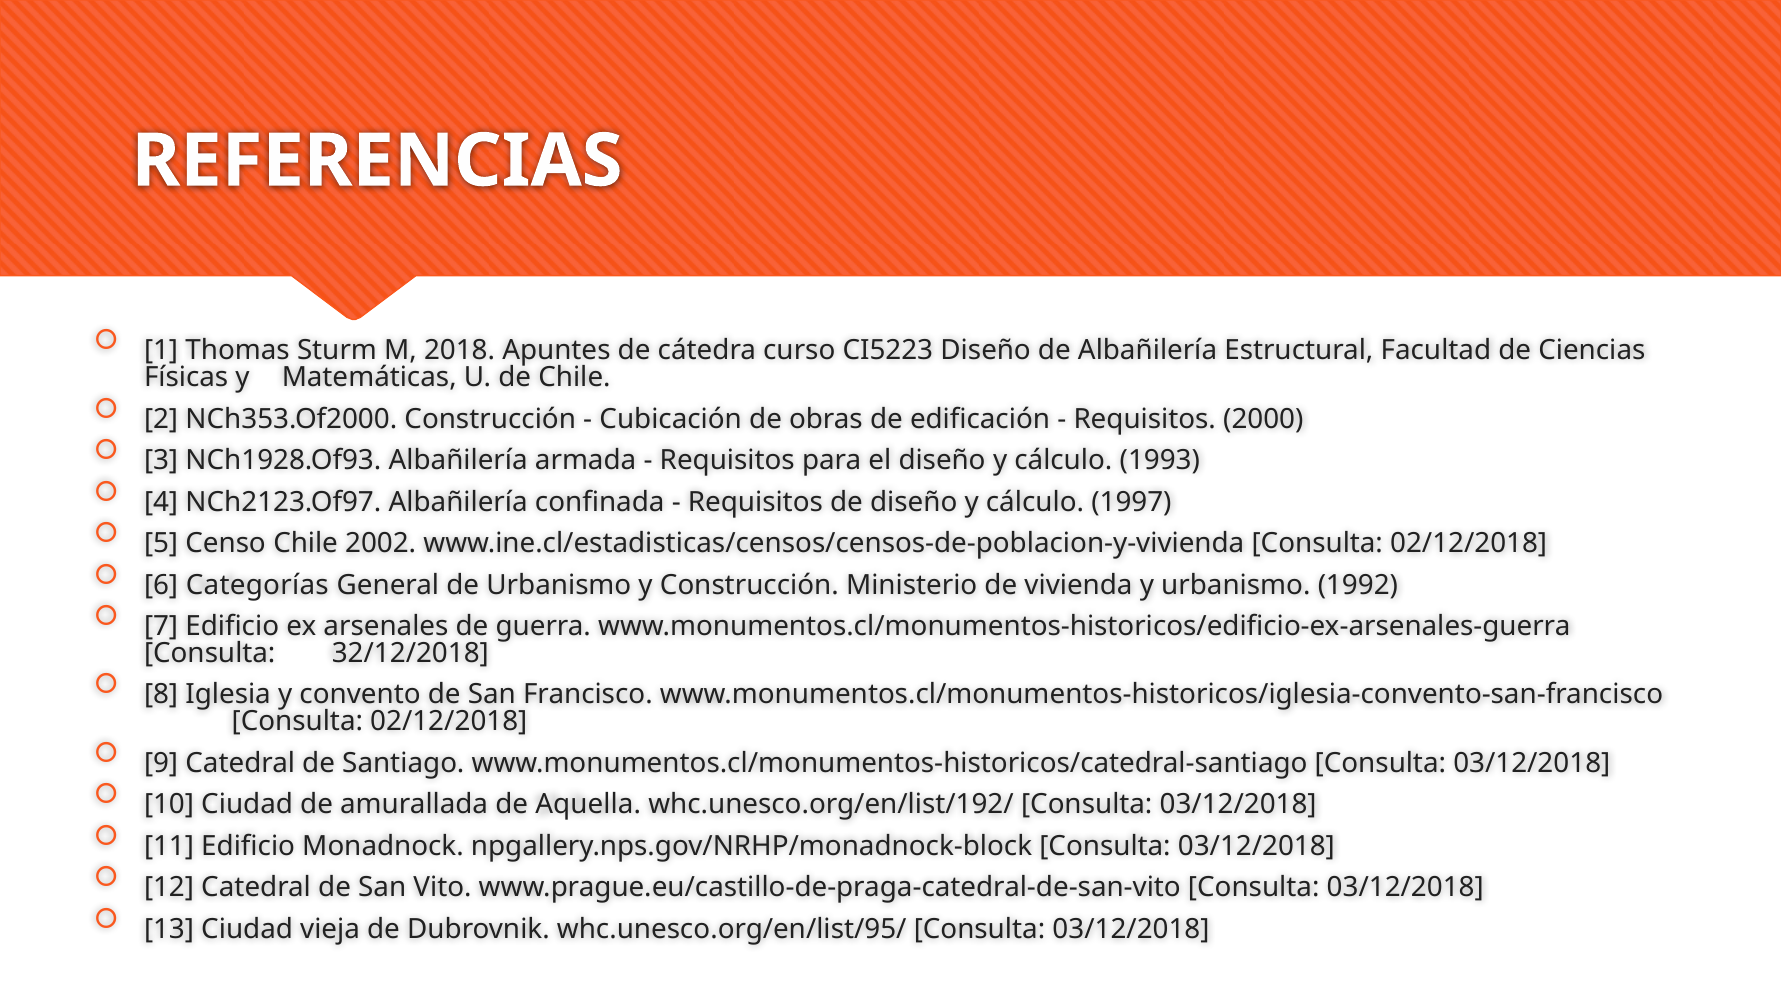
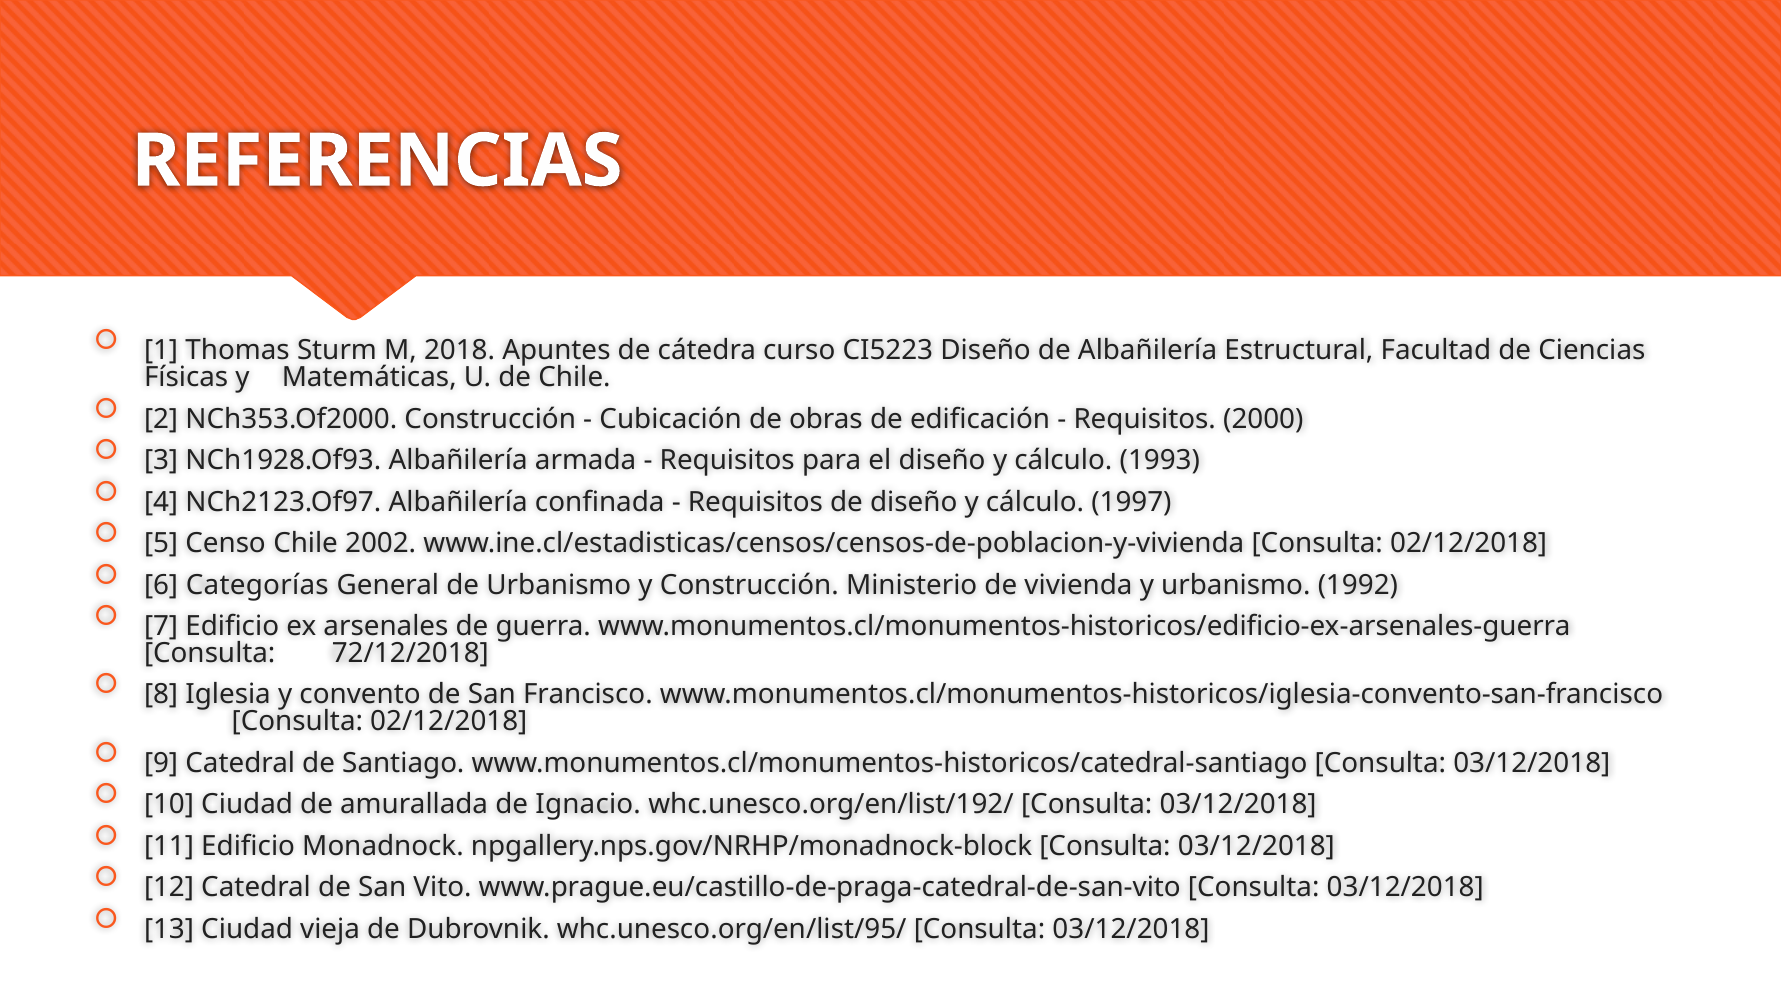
32/12/2018: 32/12/2018 -> 72/12/2018 (410, 653)
Aquella: Aquella -> Ignacio (588, 804)
